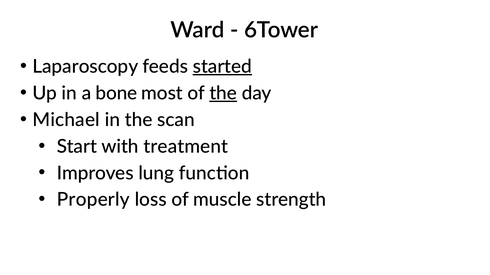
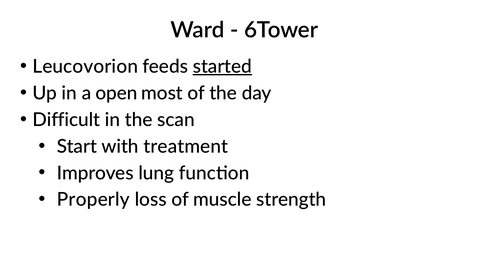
Laparoscopy: Laparoscopy -> Leucovorion (85, 67)
bone: bone -> open (116, 93)
the underline: present -> none (223, 93)
Michael: Michael -> Difficult (66, 120)
